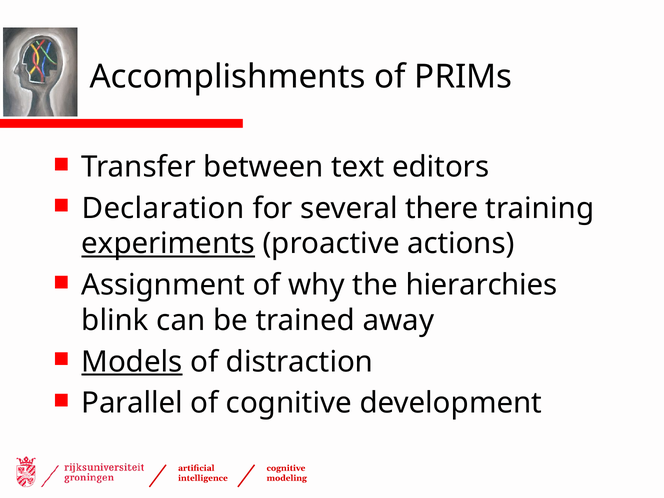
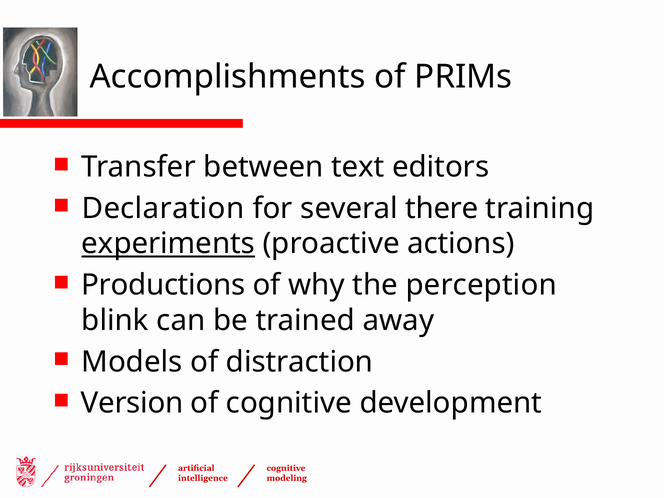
Assignment: Assignment -> Productions (163, 285)
hierarchies: hierarchies -> perception (481, 285)
Models underline: present -> none (132, 362)
Parallel: Parallel -> Version (132, 403)
